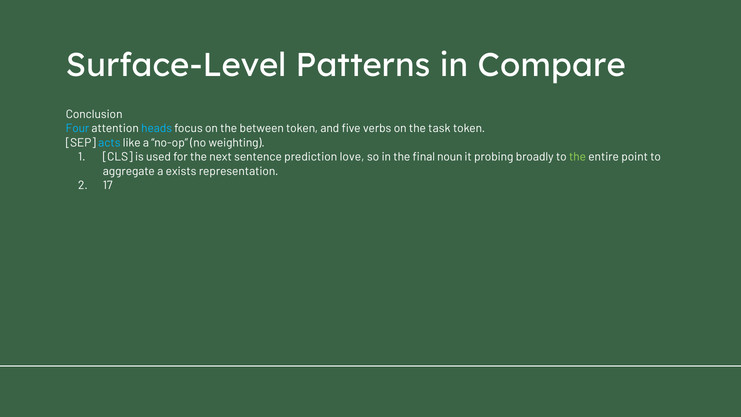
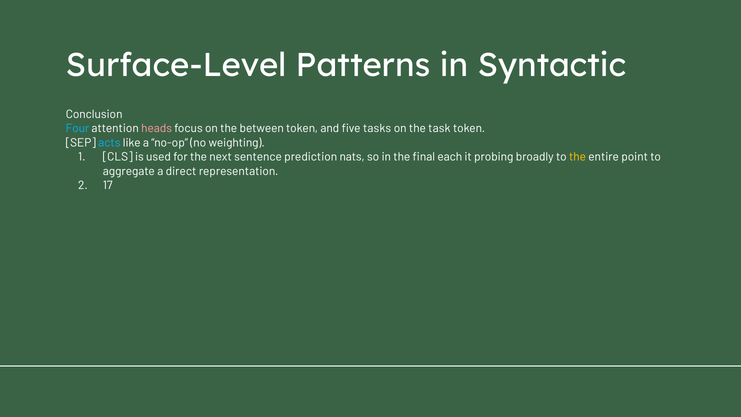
Compare: Compare -> Syntactic (552, 66)
heads colour: light blue -> pink (157, 128)
verbs: verbs -> tasks (377, 128)
love: love -> nats (352, 157)
noun: noun -> each (450, 157)
the colour: light green -> yellow (578, 157)
exists: exists -> direct (181, 171)
